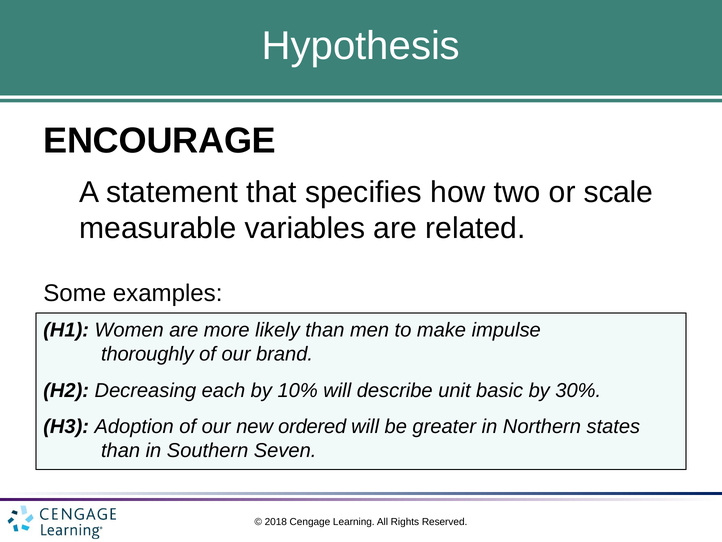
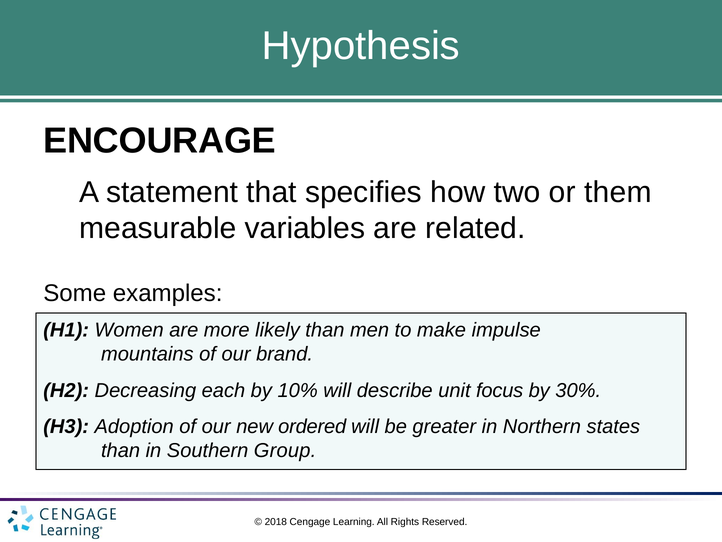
scale: scale -> them (618, 192)
thoroughly: thoroughly -> mountains (147, 354)
basic: basic -> focus (500, 390)
Seven: Seven -> Group (285, 450)
